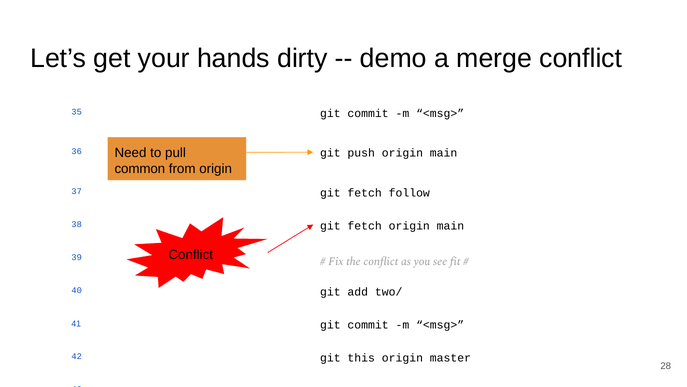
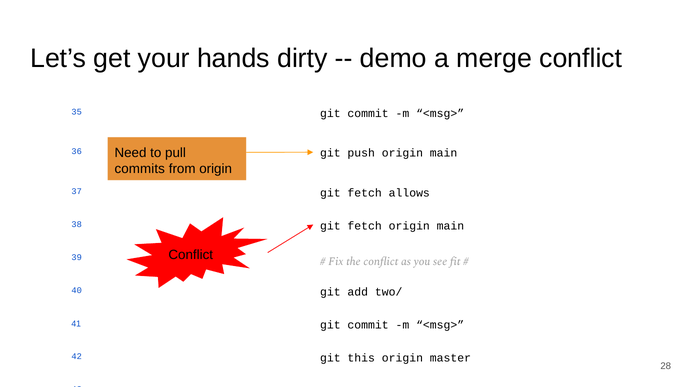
common: common -> commits (140, 169)
follow: follow -> allows (409, 193)
